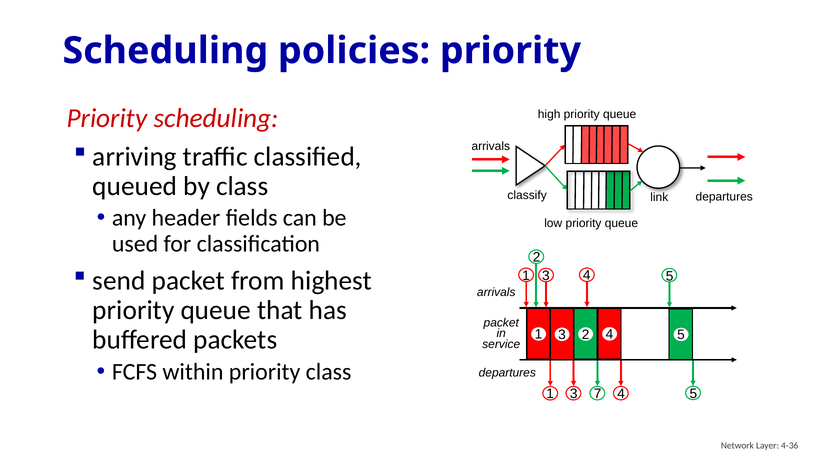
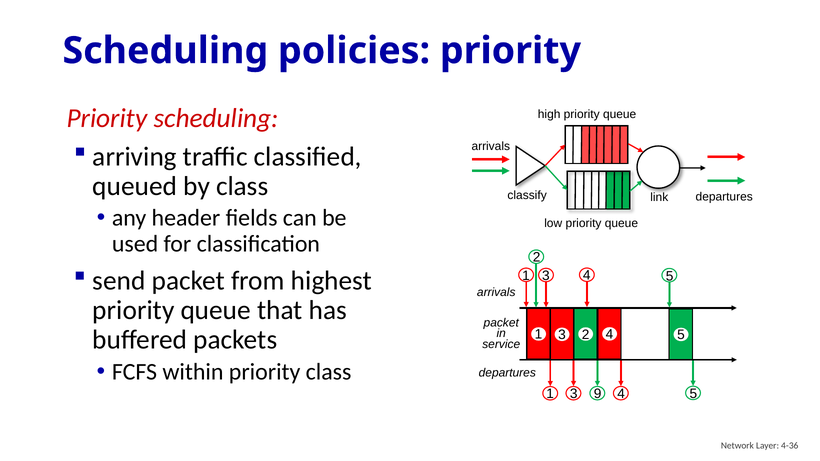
7: 7 -> 9 (598, 394)
